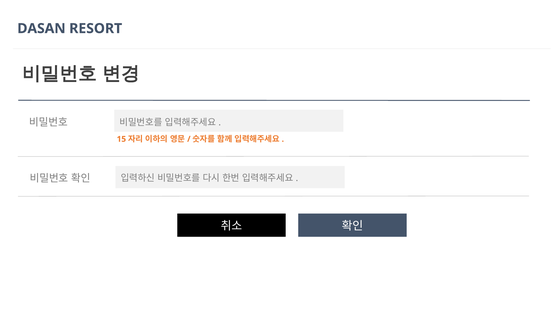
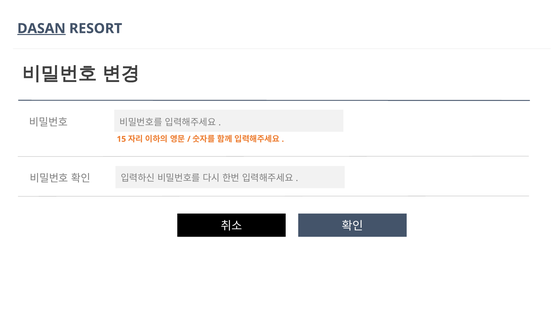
DASAN underline: none -> present (41, 29)
